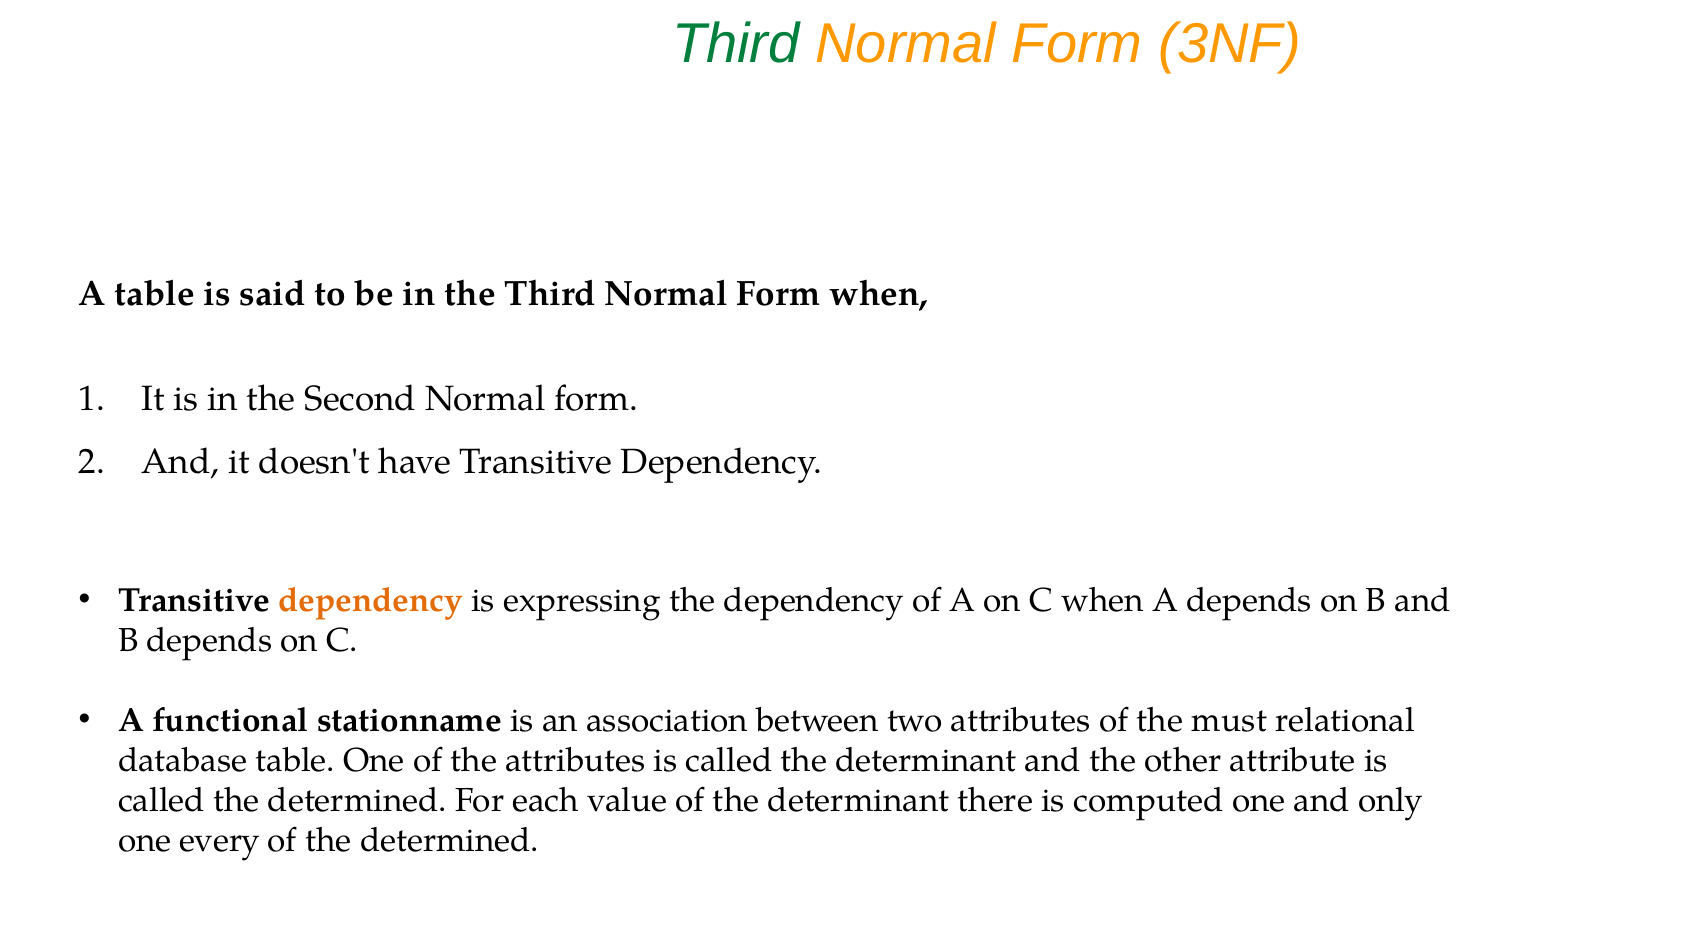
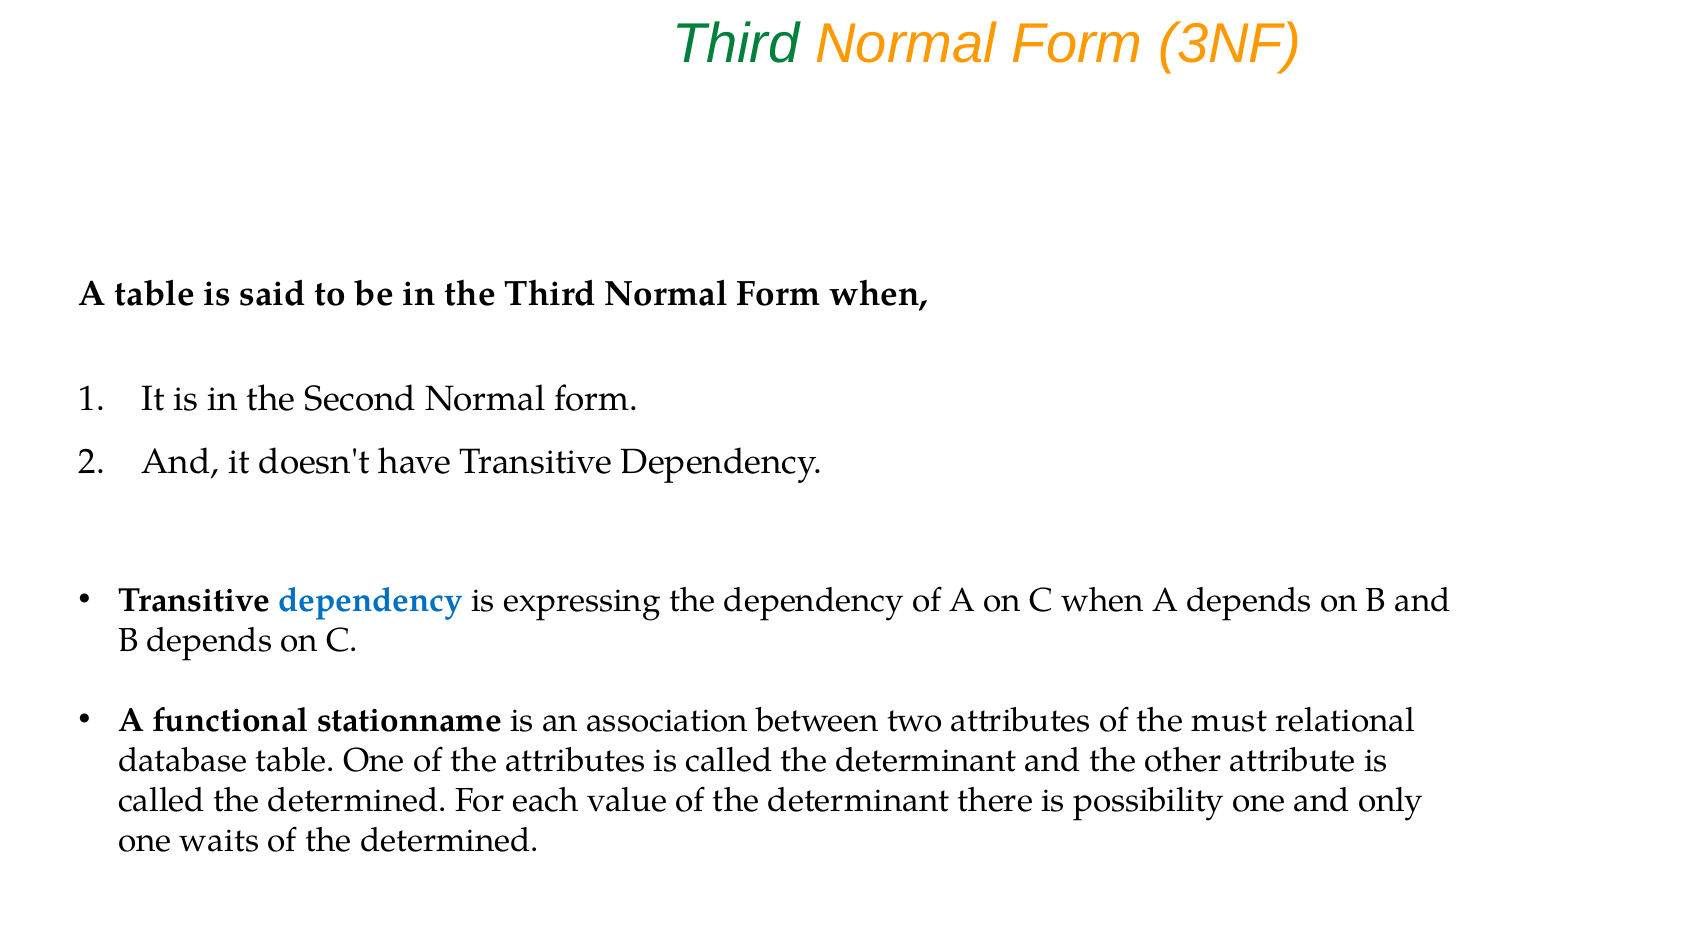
dependency colour: orange -> blue (371, 601)
computed: computed -> possibility (1149, 801)
every: every -> waits (220, 841)
